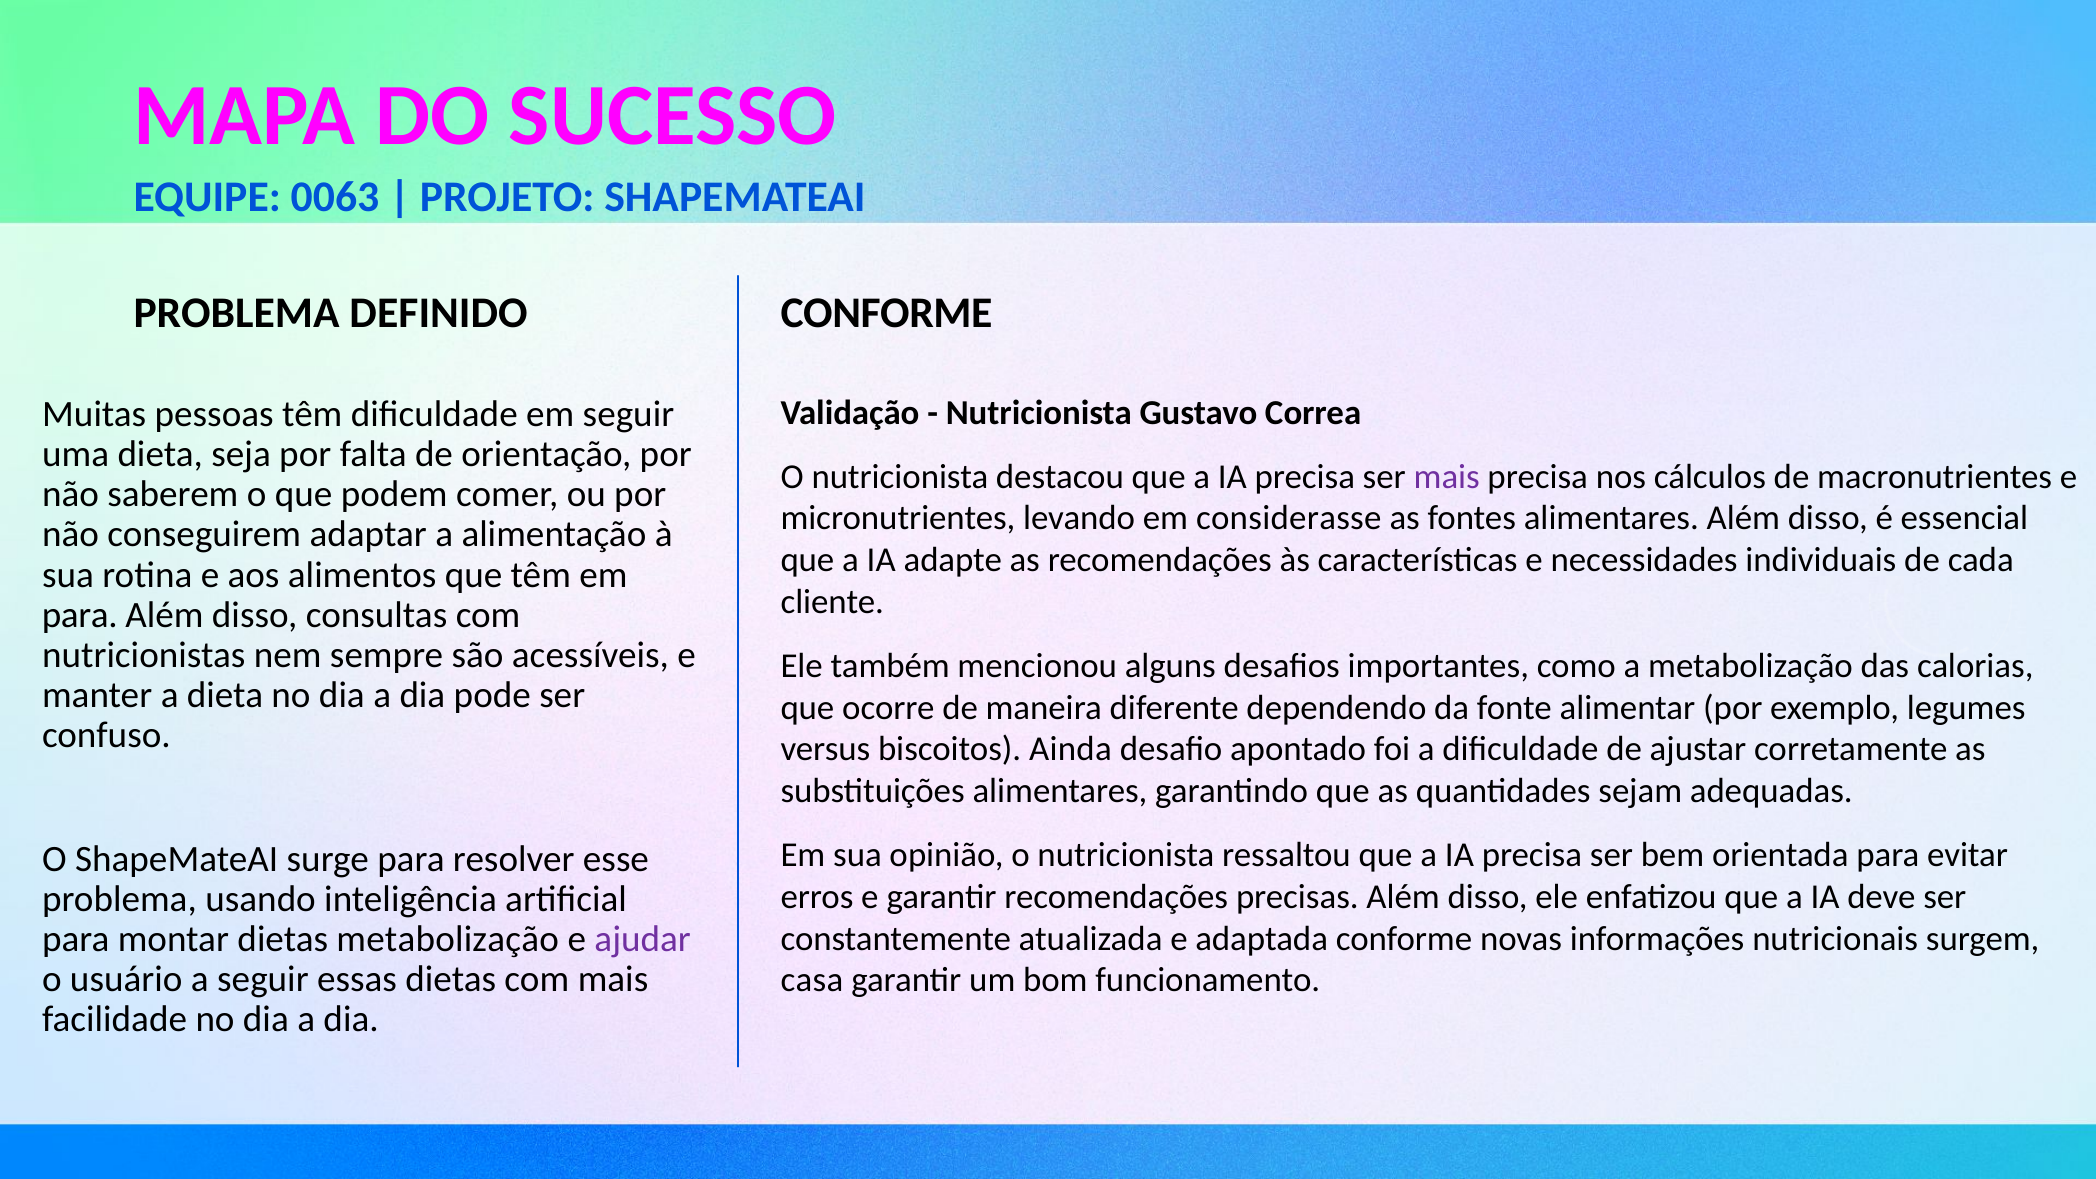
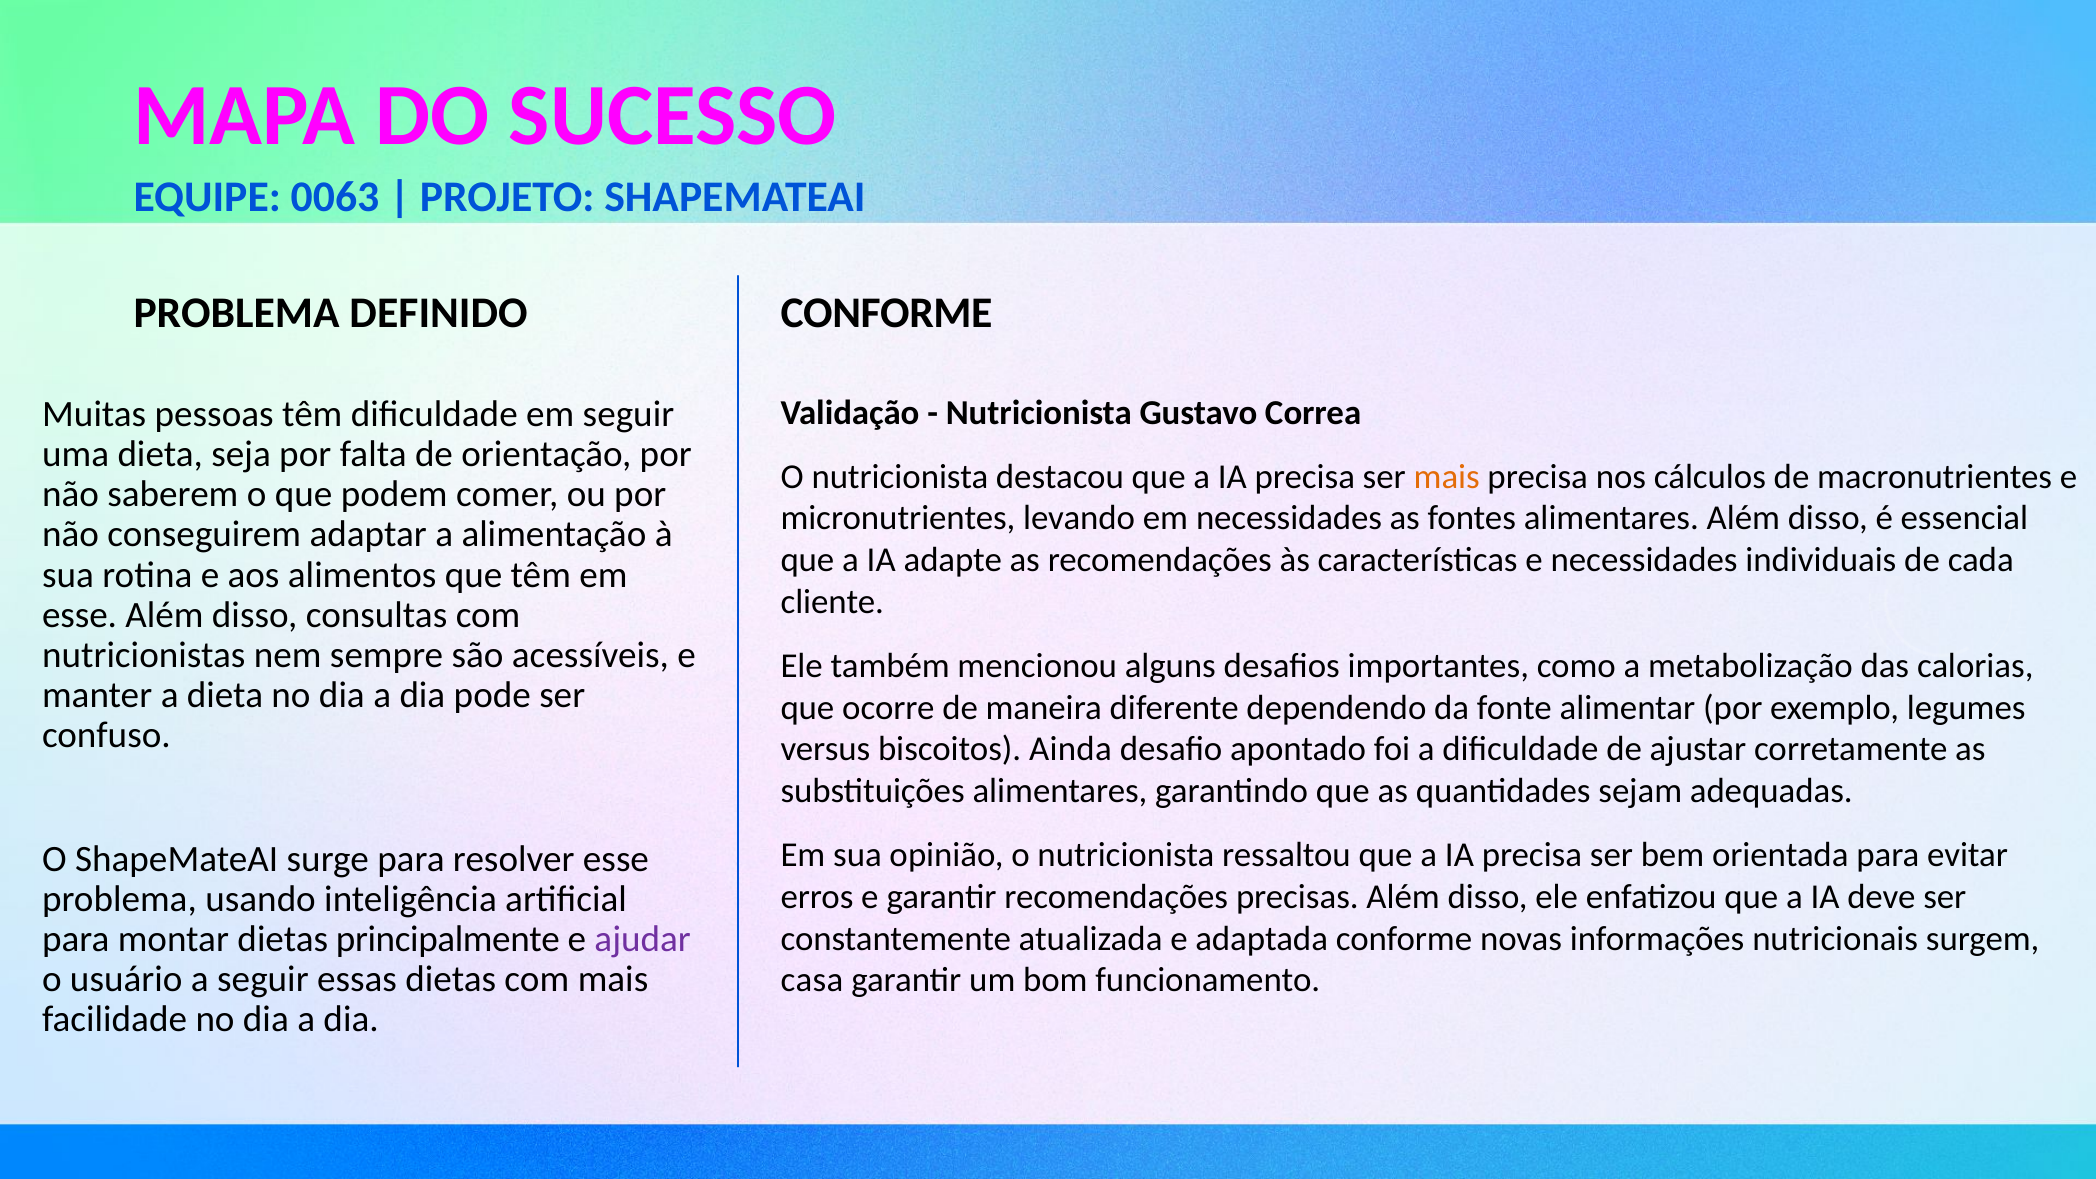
mais colour: purple -> orange (1447, 477)
em considerasse: considerasse -> necessidades (1289, 518)
para: para -> esse (80, 615)
dietas metabolização: metabolização -> principalmente (448, 939)
